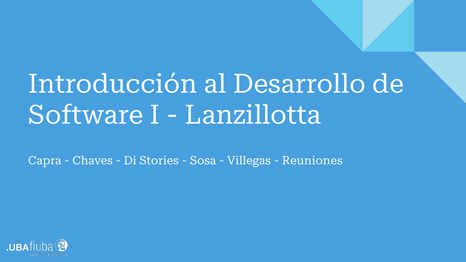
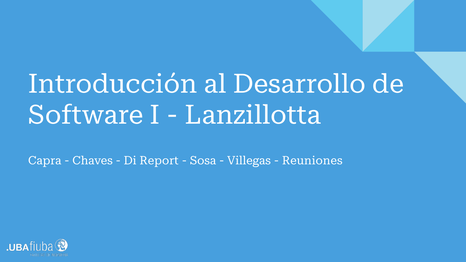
Stories: Stories -> Report (159, 161)
